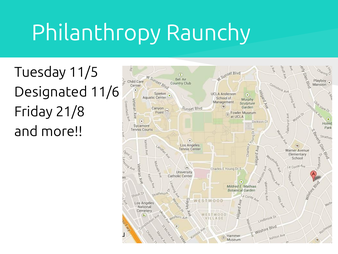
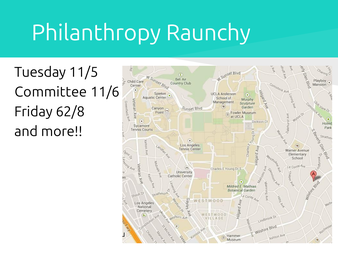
Designated: Designated -> Committee (51, 92)
21/8: 21/8 -> 62/8 (70, 111)
